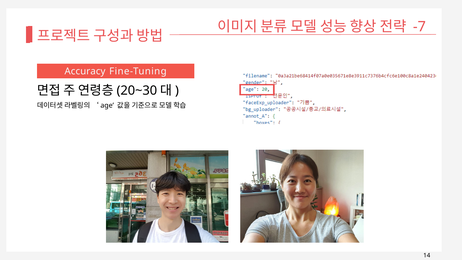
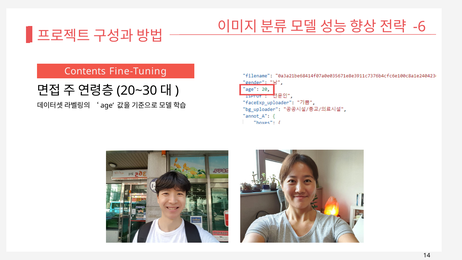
-7: -7 -> -6 (419, 27)
Accuracy: Accuracy -> Contents (85, 71)
